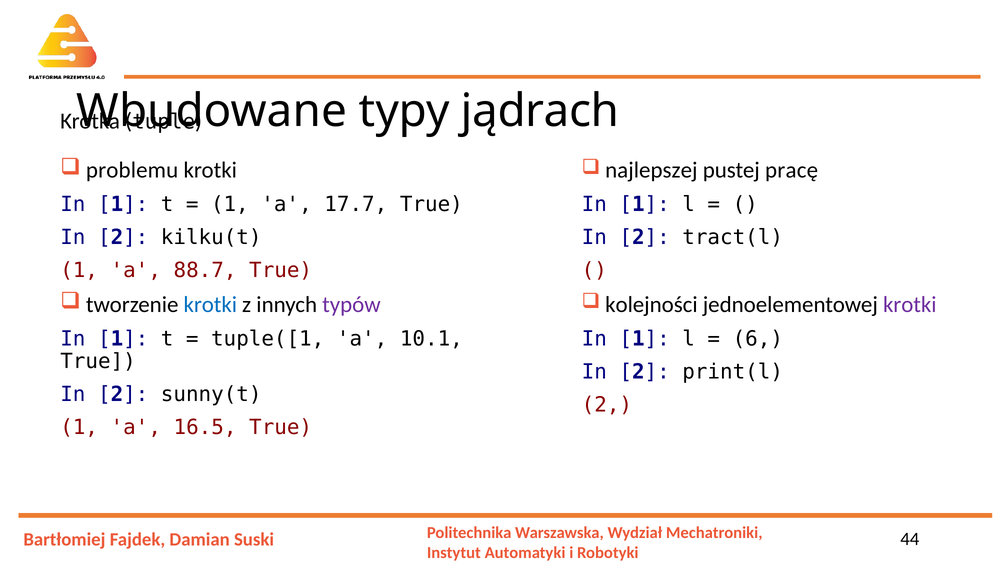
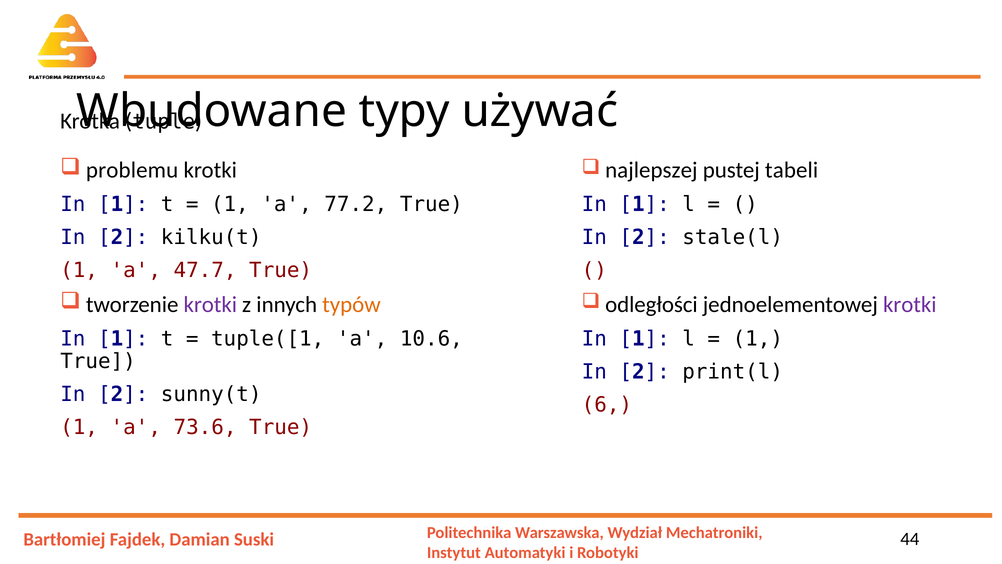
jądrach: jądrach -> używać (540, 111)
pracę: pracę -> tabeli (792, 170)
17.7: 17.7 -> 77.2 (356, 204)
tract(l: tract(l -> stale(l (733, 237)
88.7: 88.7 -> 47.7 (205, 270)
krotki colour: blue -> purple (210, 304)
typów colour: purple -> orange (351, 304)
kolejności: kolejności -> odległości (651, 304)
10.1: 10.1 -> 10.6 (431, 339)
6: 6 -> 1 (758, 339)
2: 2 -> 6 (607, 405)
16.5: 16.5 -> 73.6 (205, 427)
